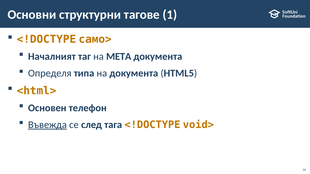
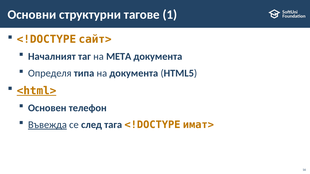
само>: само> -> сайт> (95, 39)
<html> underline: none -> present (37, 91)
void>: void> -> имат> (198, 125)
